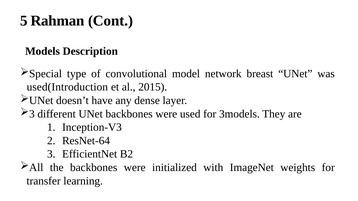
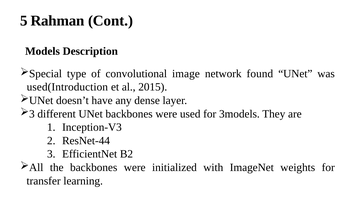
model: model -> image (186, 74)
breast: breast -> found (260, 74)
ResNet-64: ResNet-64 -> ResNet-44 (86, 141)
